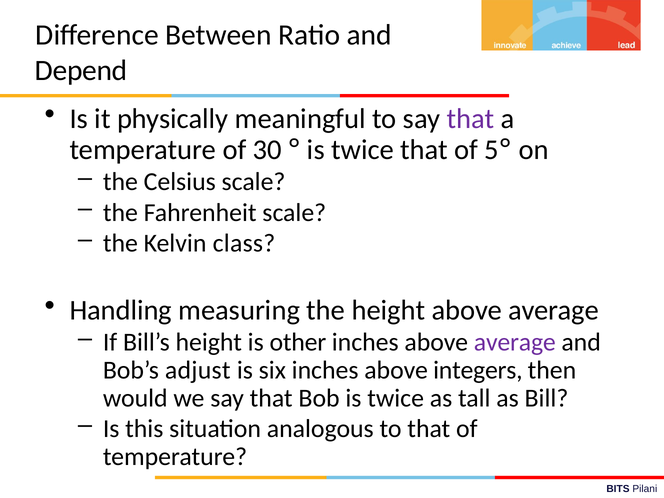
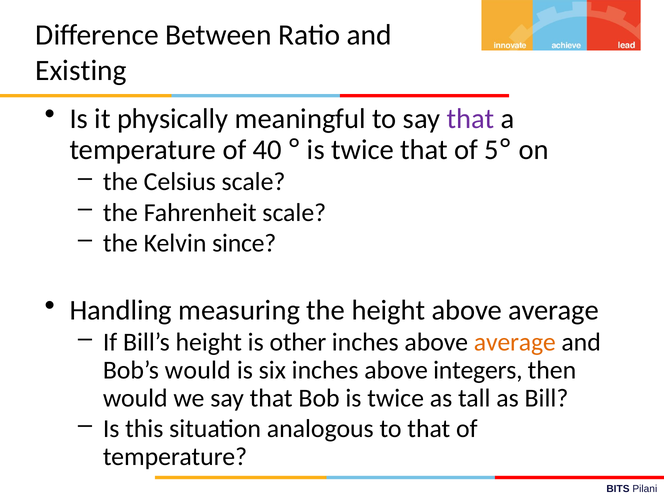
Depend: Depend -> Existing (81, 71)
30: 30 -> 40 (267, 150)
class: class -> since (244, 243)
average colour: purple -> orange (515, 342)
Bob’s adjust: adjust -> would (198, 370)
